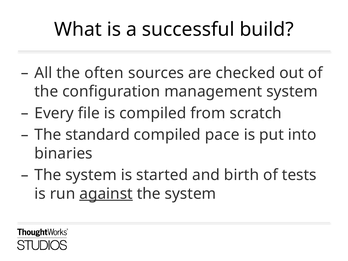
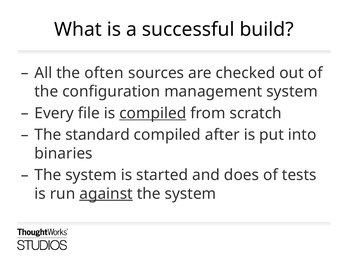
compiled underline: none -> present (153, 113)
pace: pace -> after (222, 135)
birth: birth -> does (242, 175)
